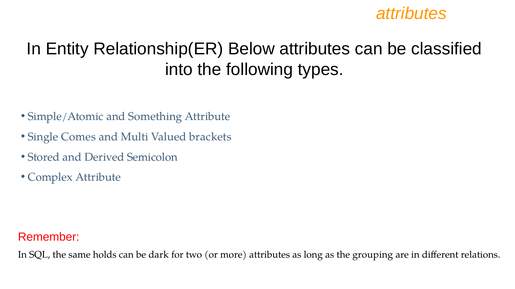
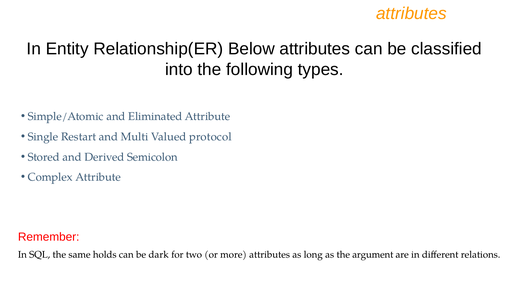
Something: Something -> Eliminated (155, 117)
Comes: Comes -> Restart (79, 137)
brackets: brackets -> protocol (210, 137)
grouping: grouping -> argument (373, 255)
